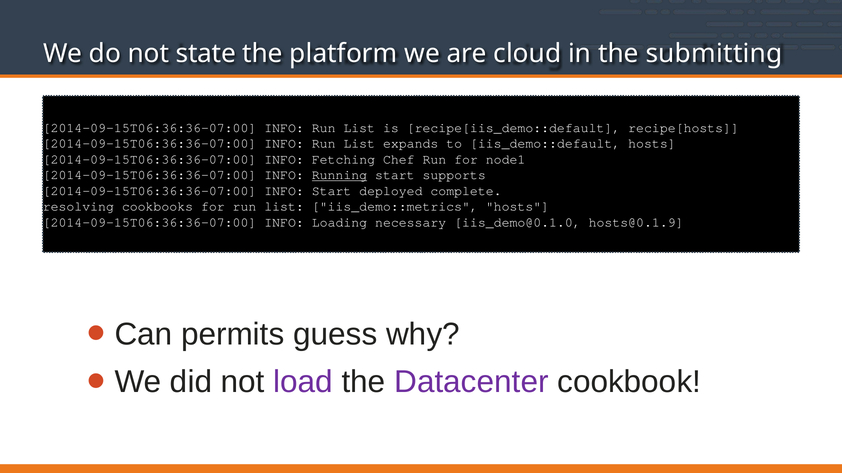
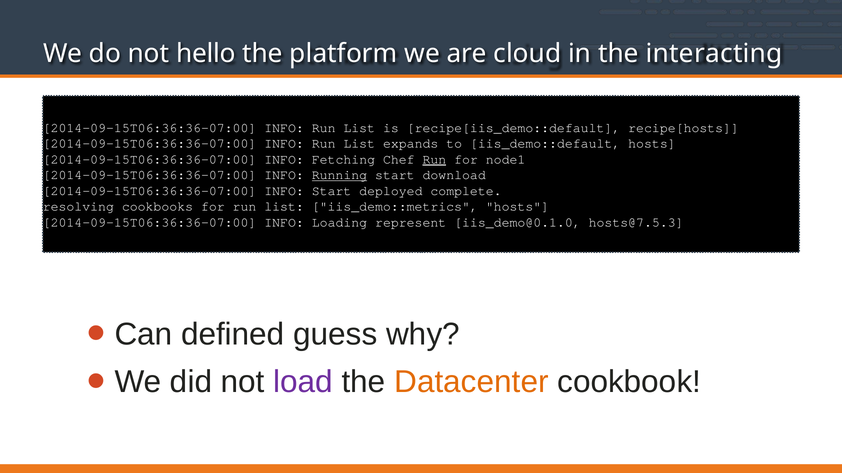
state: state -> hello (206, 54)
submitting: submitting -> interacting (714, 54)
Run underline: none -> present (434, 159)
supports: supports -> download (454, 175)
necessary: necessary -> represent (411, 223)
hosts@0.1.9: hosts@0.1.9 -> hosts@7.5.3 (636, 223)
permits: permits -> defined (233, 335)
Datacenter colour: purple -> orange (471, 383)
